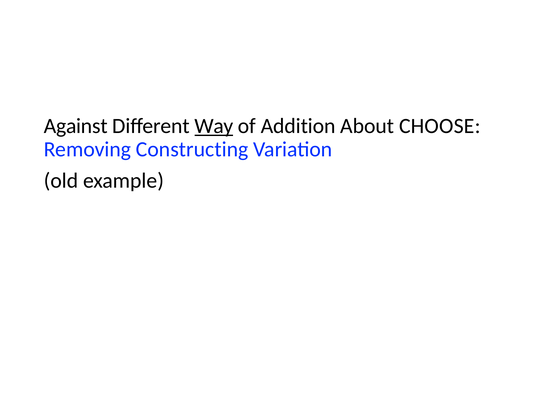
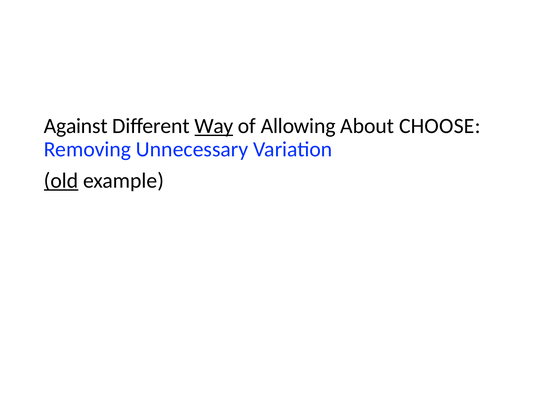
Addition: Addition -> Allowing (298, 126)
Constructing: Constructing -> Unnecessary (192, 149)
old underline: none -> present (61, 180)
